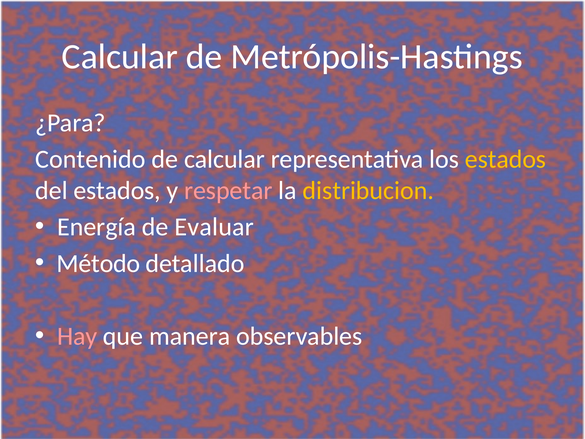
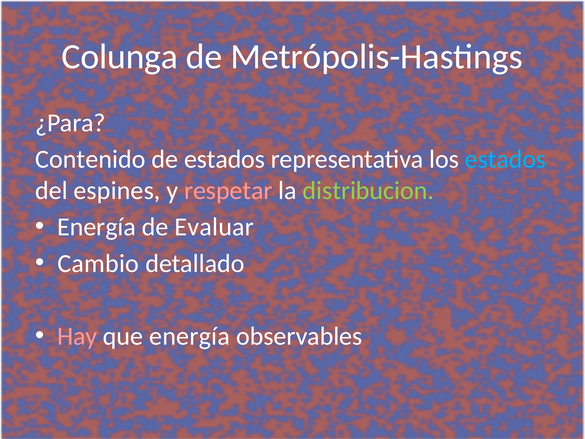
Calcular: Calcular -> Colunga (120, 57)
de calcular: calcular -> estados (225, 159)
estados colour: yellow -> light blue (506, 159)
del estados: estados -> espines (117, 190)
distribucion colour: yellow -> light green (368, 190)
Método: Método -> Cambio (98, 263)
que manera: manera -> energía (190, 336)
